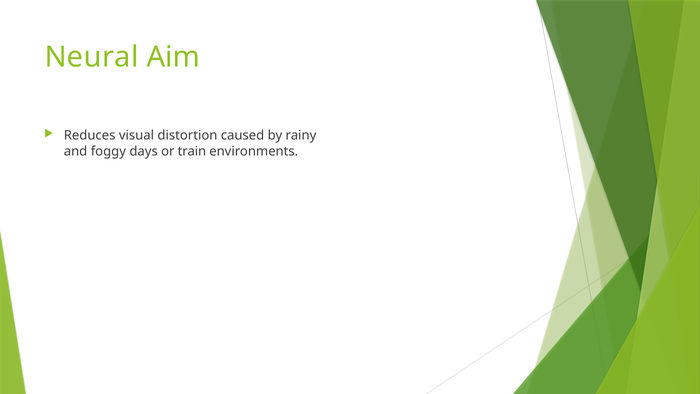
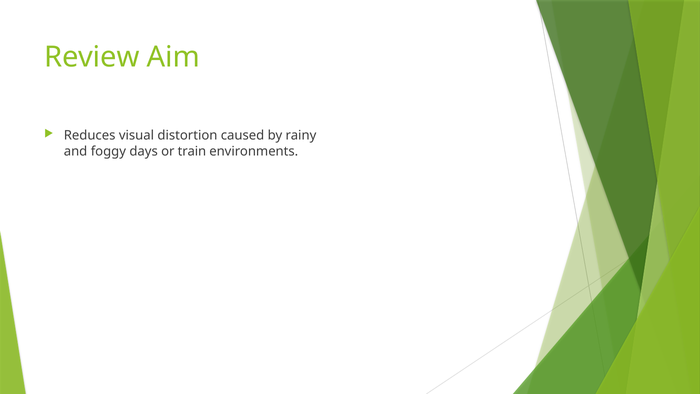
Neural: Neural -> Review (92, 57)
